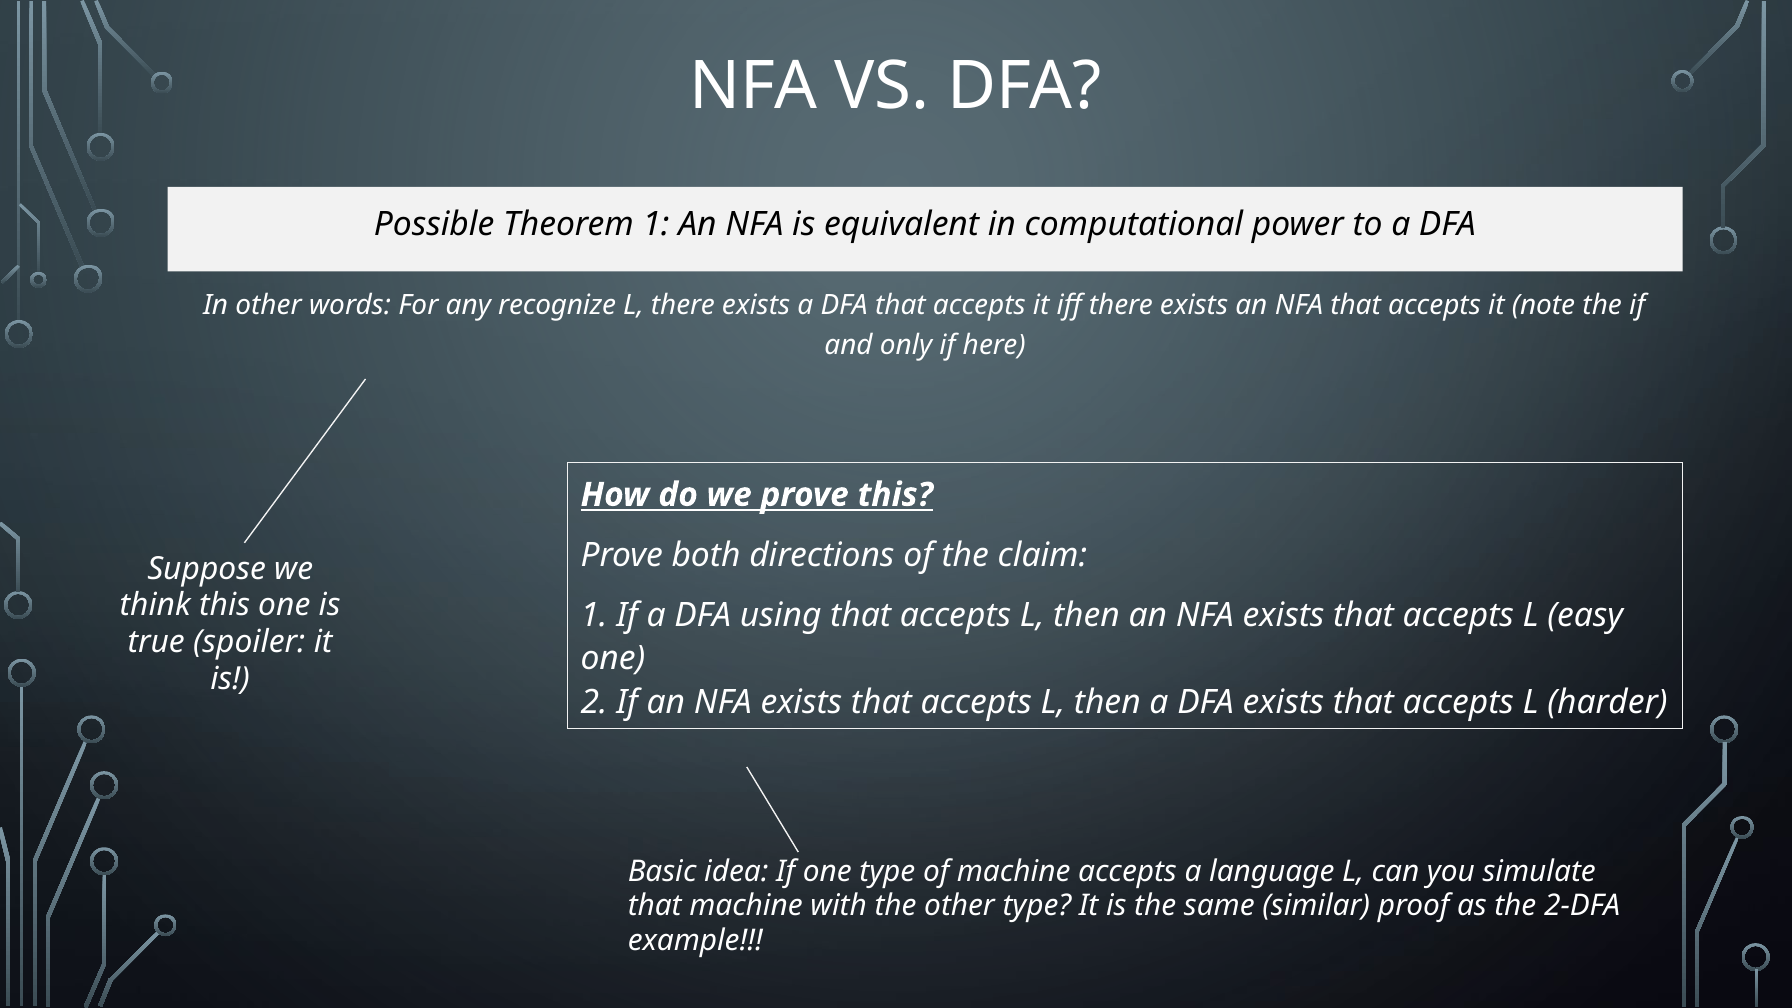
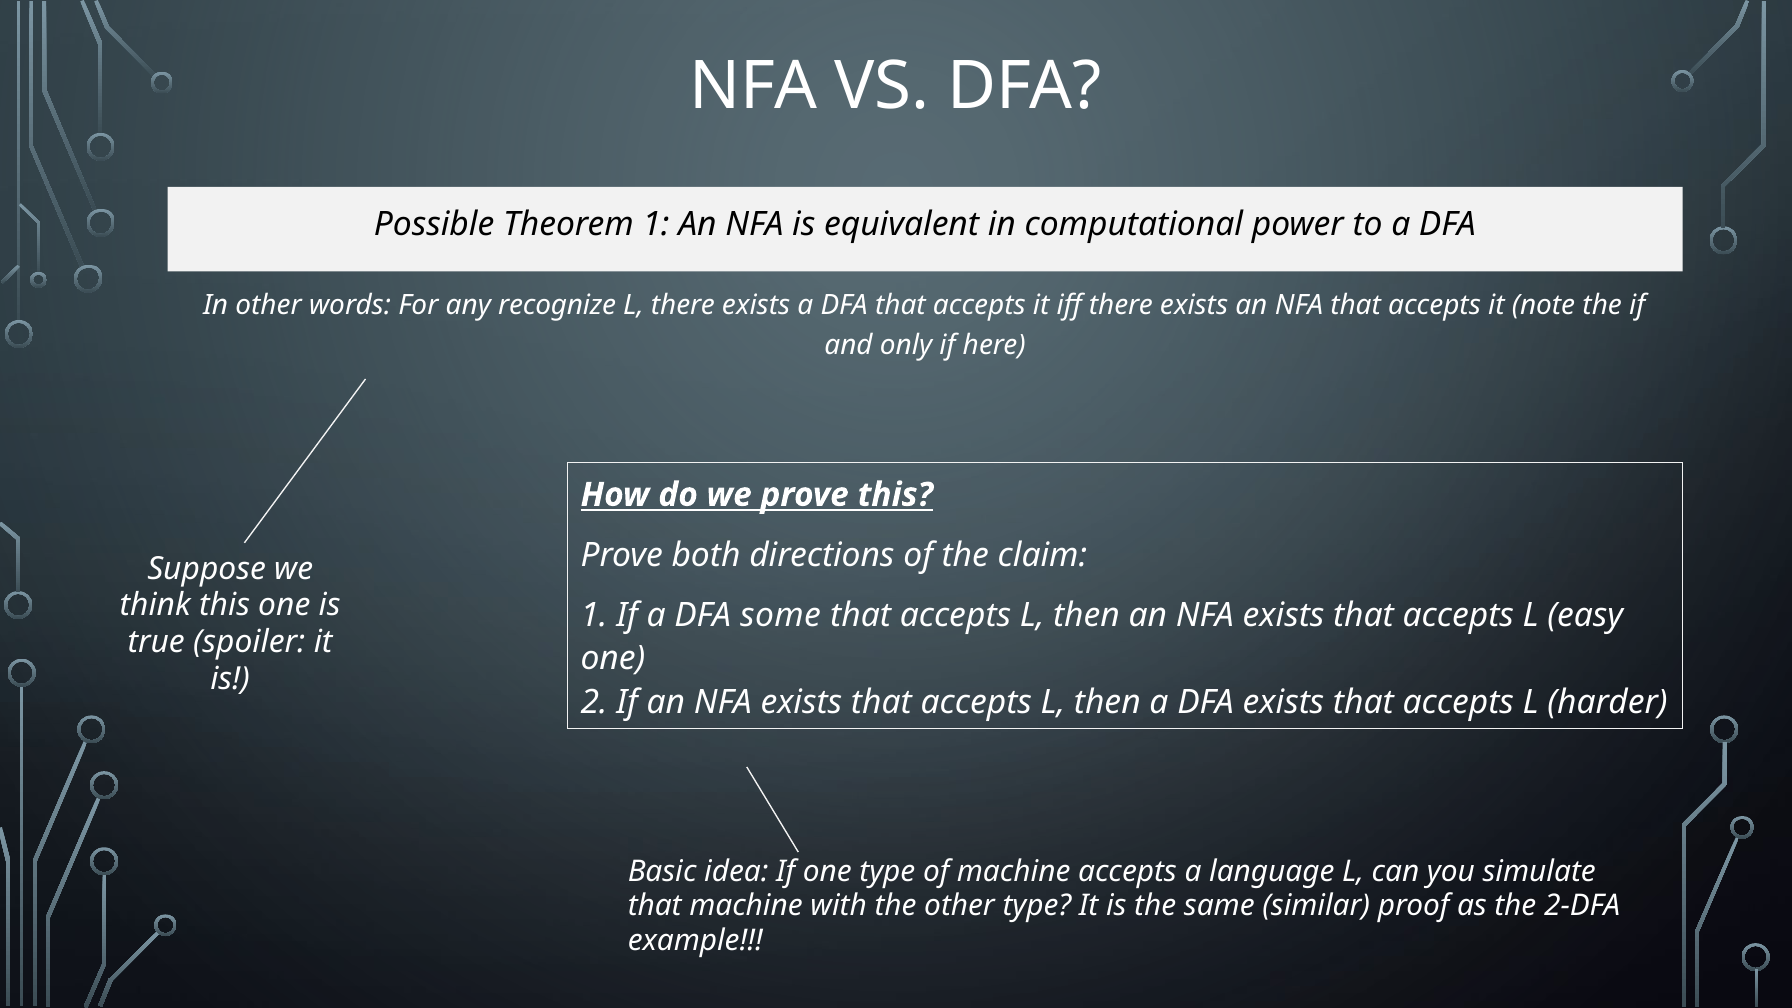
using: using -> some (781, 615)
